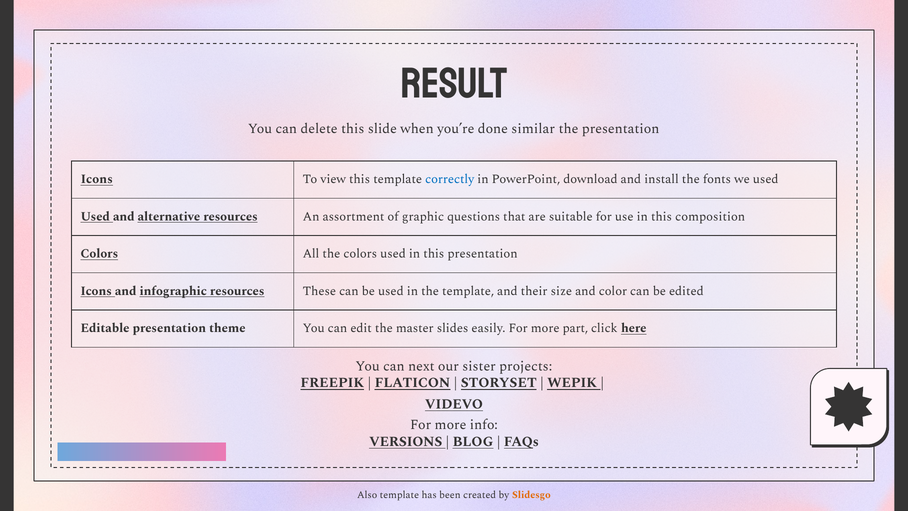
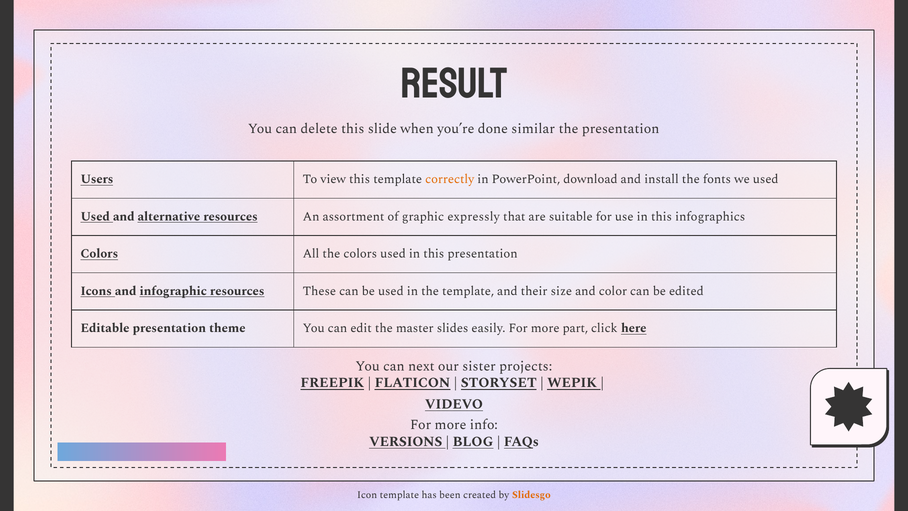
Icons: Icons -> Users (97, 179)
correctly colour: blue -> orange (450, 179)
questions: questions -> expressly (474, 216)
composition: composition -> infographics (710, 216)
Also: Also -> Icon (367, 495)
